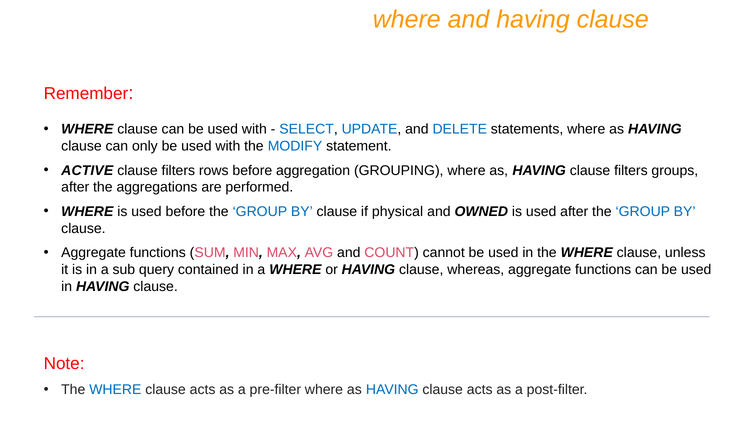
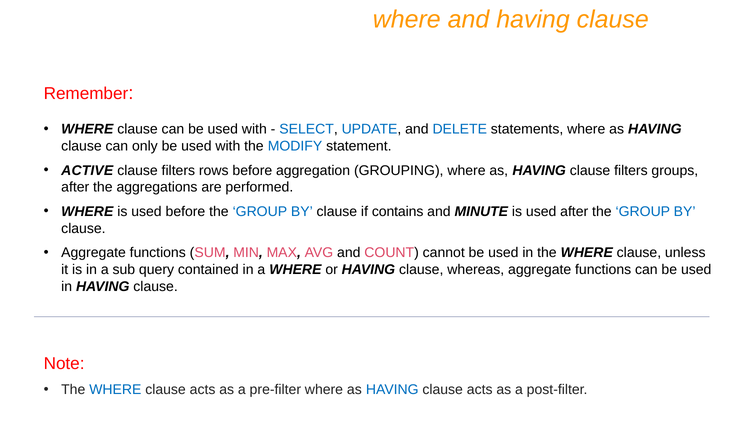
physical: physical -> contains (398, 211)
OWNED: OWNED -> MINUTE (481, 211)
